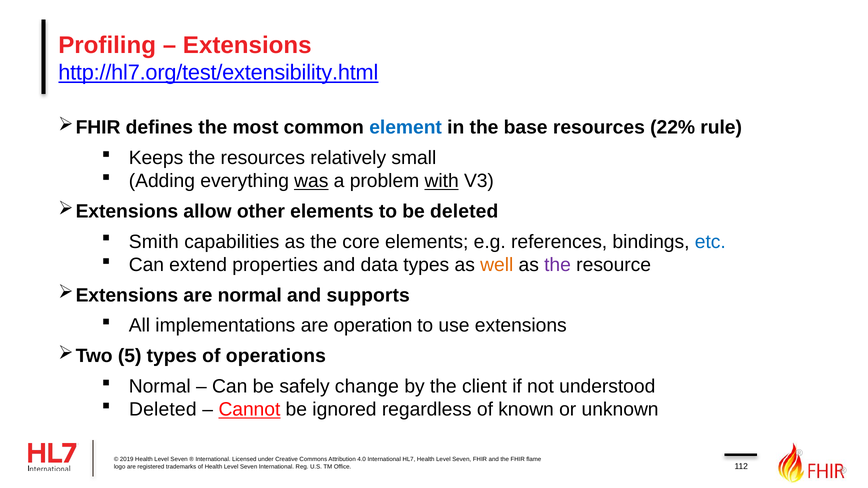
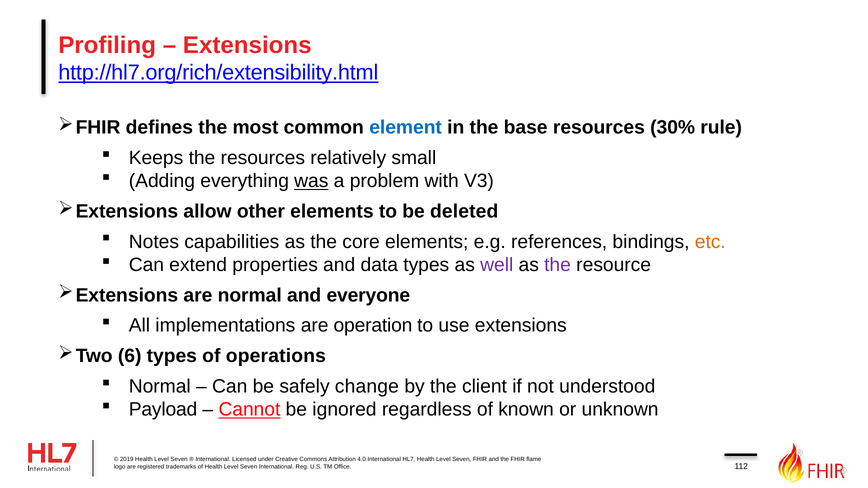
http://hl7.org/test/extensibility.html: http://hl7.org/test/extensibility.html -> http://hl7.org/rich/extensibility.html (218, 73)
22%: 22% -> 30% (673, 128)
with underline: present -> none (442, 181)
Smith: Smith -> Notes (154, 242)
etc colour: blue -> orange (710, 242)
well colour: orange -> purple (497, 265)
supports: supports -> everyone (368, 295)
5: 5 -> 6 (130, 356)
Deleted: Deleted -> Payload (163, 410)
